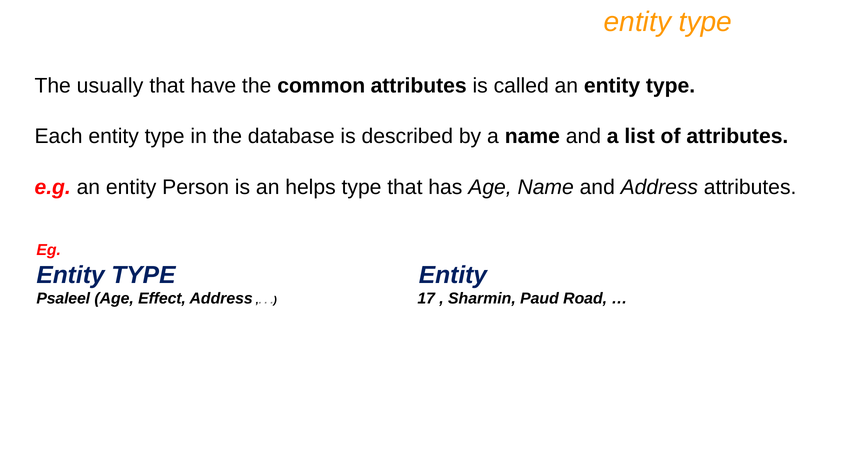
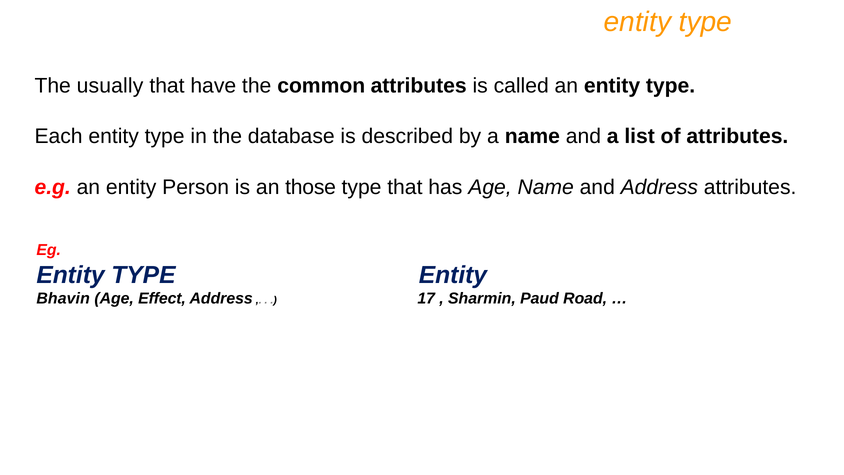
helps: helps -> those (311, 187)
Psaleel: Psaleel -> Bhavin (63, 299)
